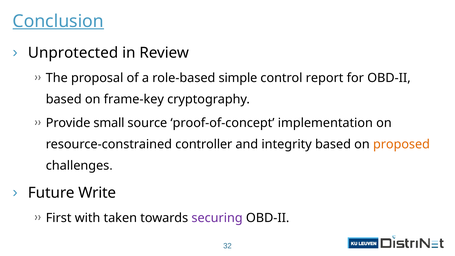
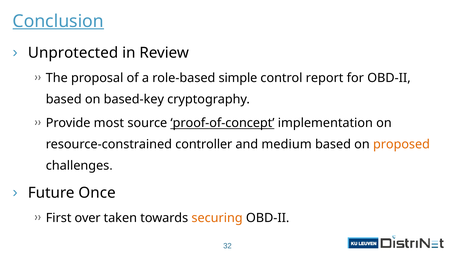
frame-key: frame-key -> based-key (134, 99)
small: small -> most (109, 123)
proof-of-concept underline: none -> present (222, 123)
integrity: integrity -> medium (287, 144)
Write: Write -> Once (97, 193)
with: with -> over (88, 218)
securing colour: purple -> orange (217, 218)
